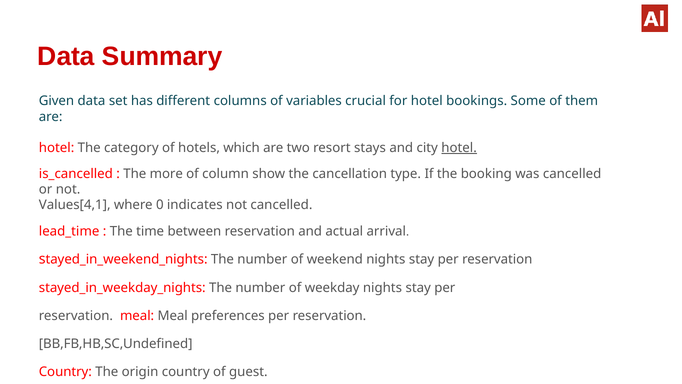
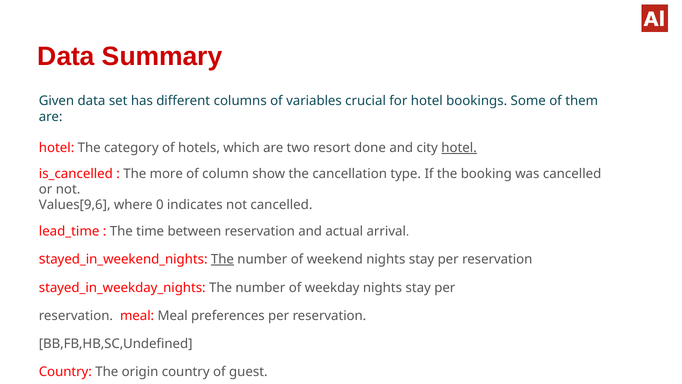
stays: stays -> done (370, 148)
Values[4,1: Values[4,1 -> Values[9,6 (75, 205)
The underline: none -> present (222, 259)
